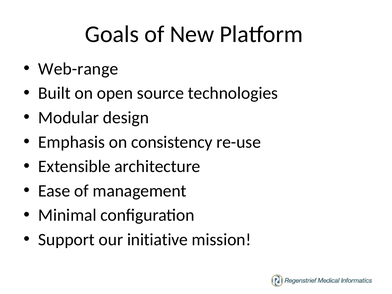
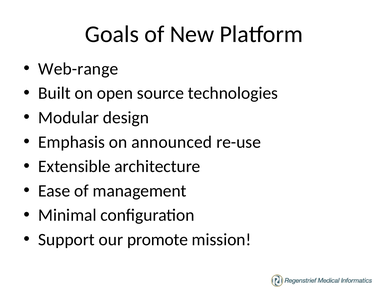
consistency: consistency -> announced (172, 142)
initiative: initiative -> promote (158, 240)
